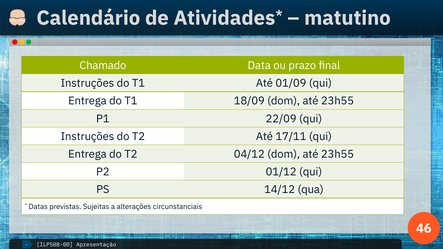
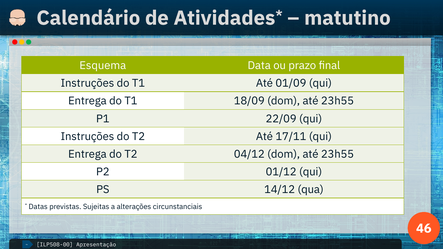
Chamado: Chamado -> Esquema (103, 66)
